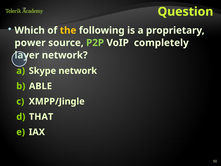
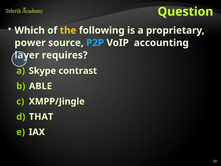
P2P colour: light green -> light blue (95, 43)
completely: completely -> accounting (161, 43)
network: network -> requires (65, 55)
Skype network: network -> contrast (78, 71)
